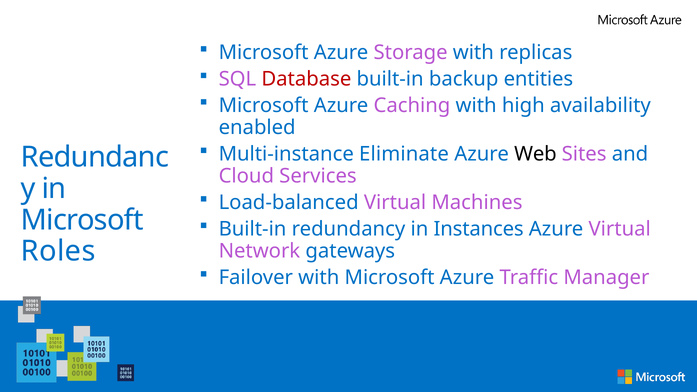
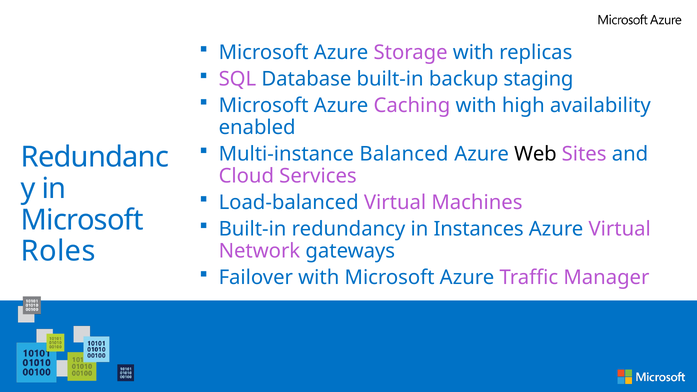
Database colour: red -> blue (306, 79)
entities: entities -> staging (538, 79)
Eliminate: Eliminate -> Balanced (404, 154)
